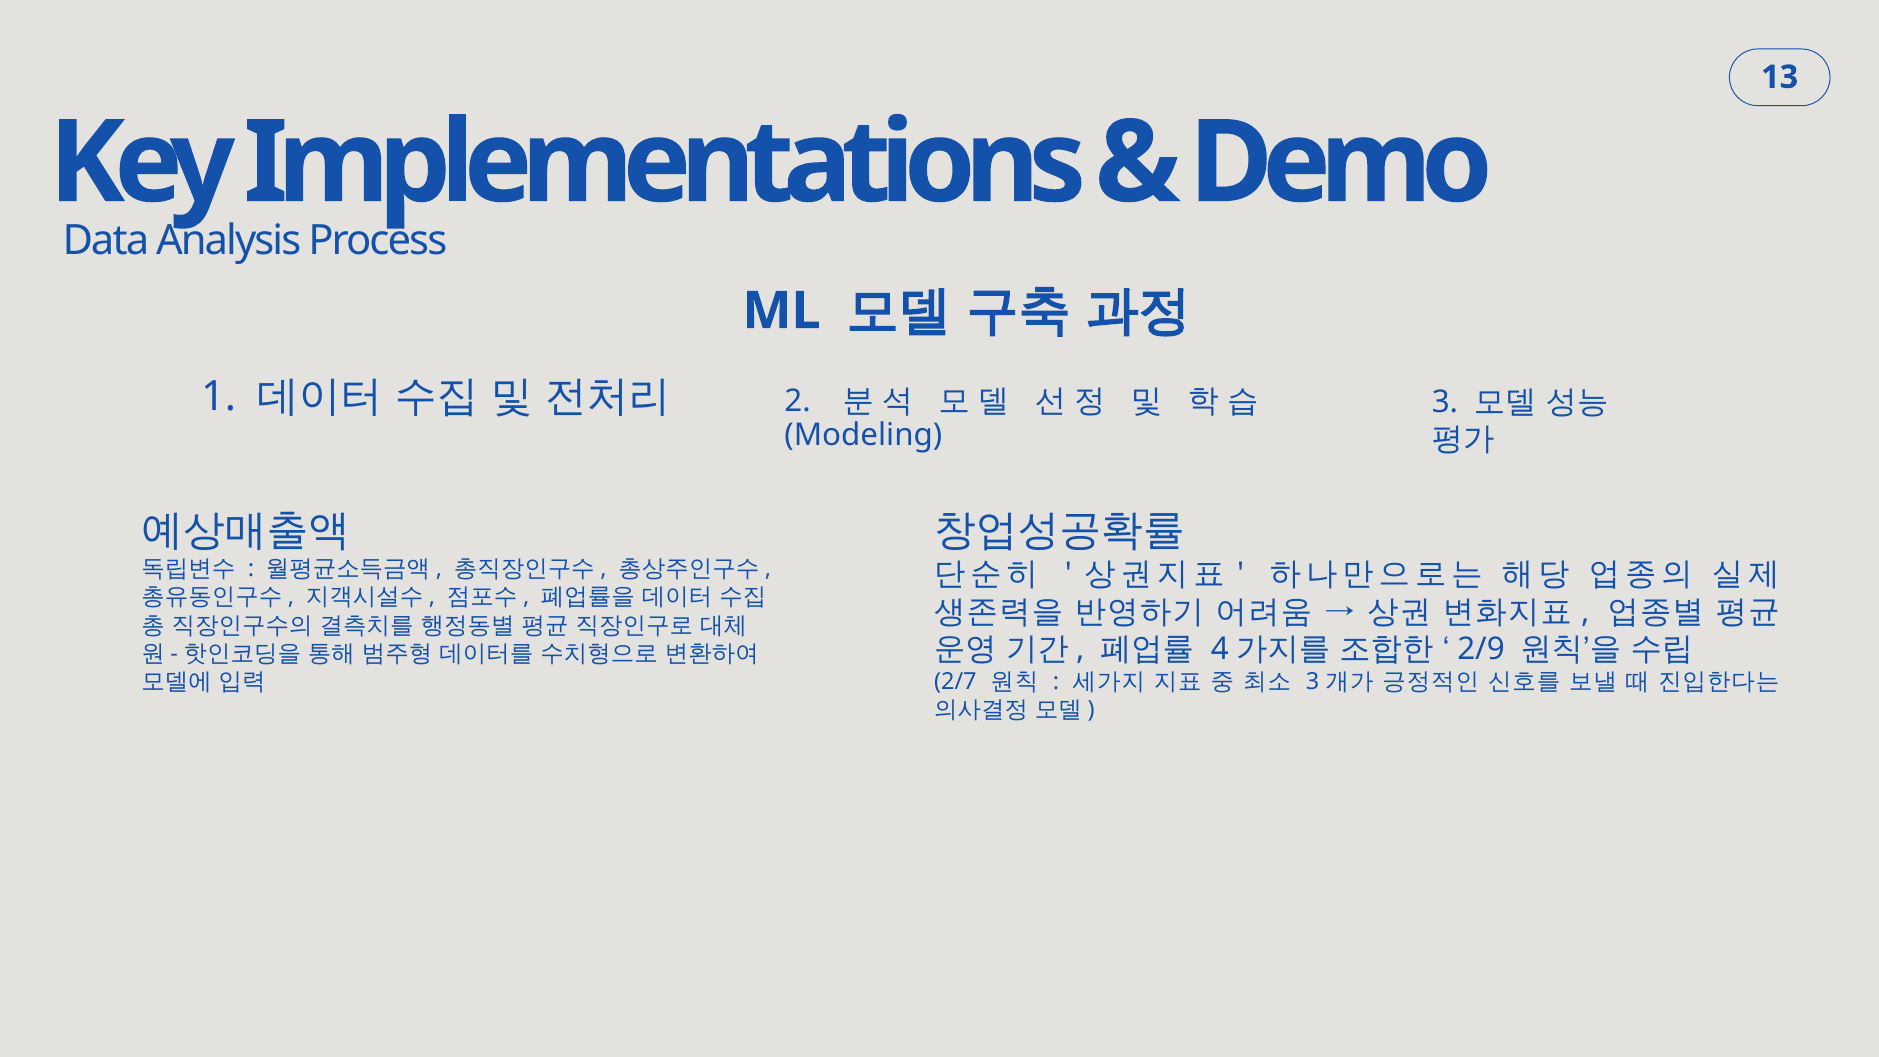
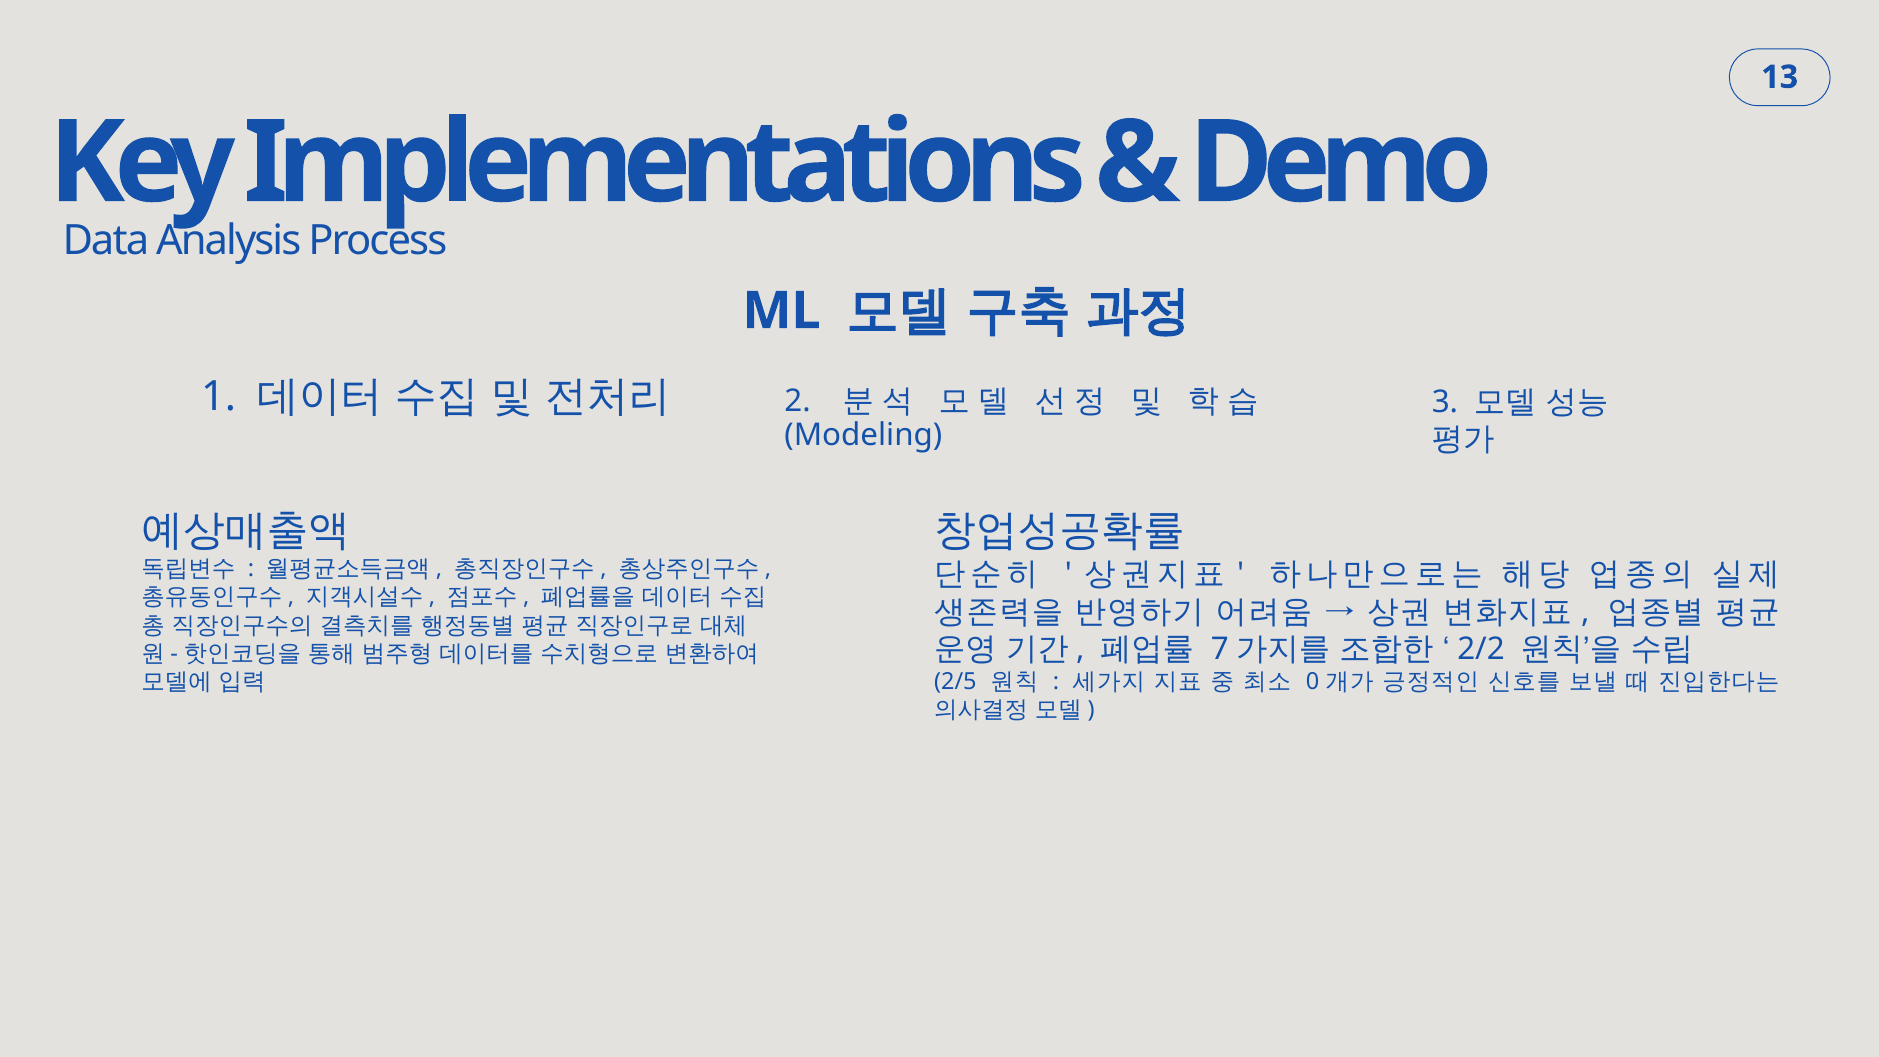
4: 4 -> 7 (1220, 649)
2/9: 2/9 -> 2/2 (1481, 649)
2/7: 2/7 -> 2/5 (955, 682)
3: 3 -> 0 (1312, 682)
